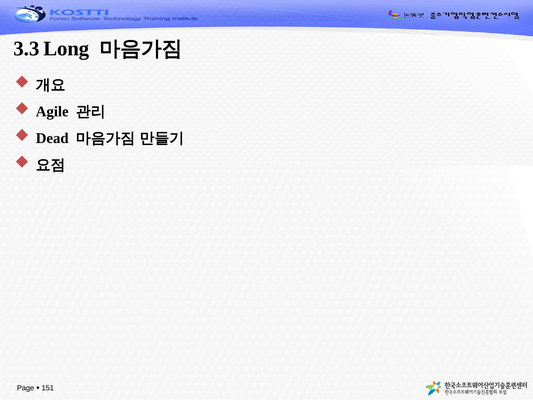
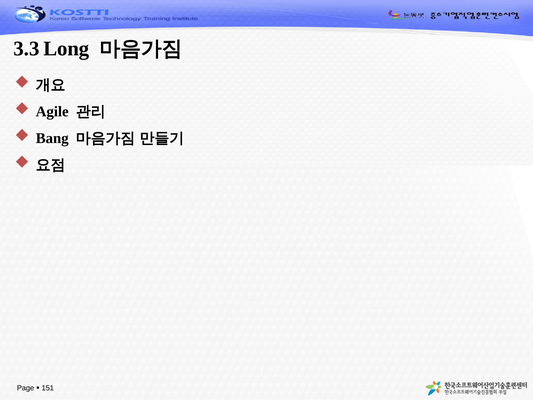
Dead: Dead -> Bang (52, 138)
